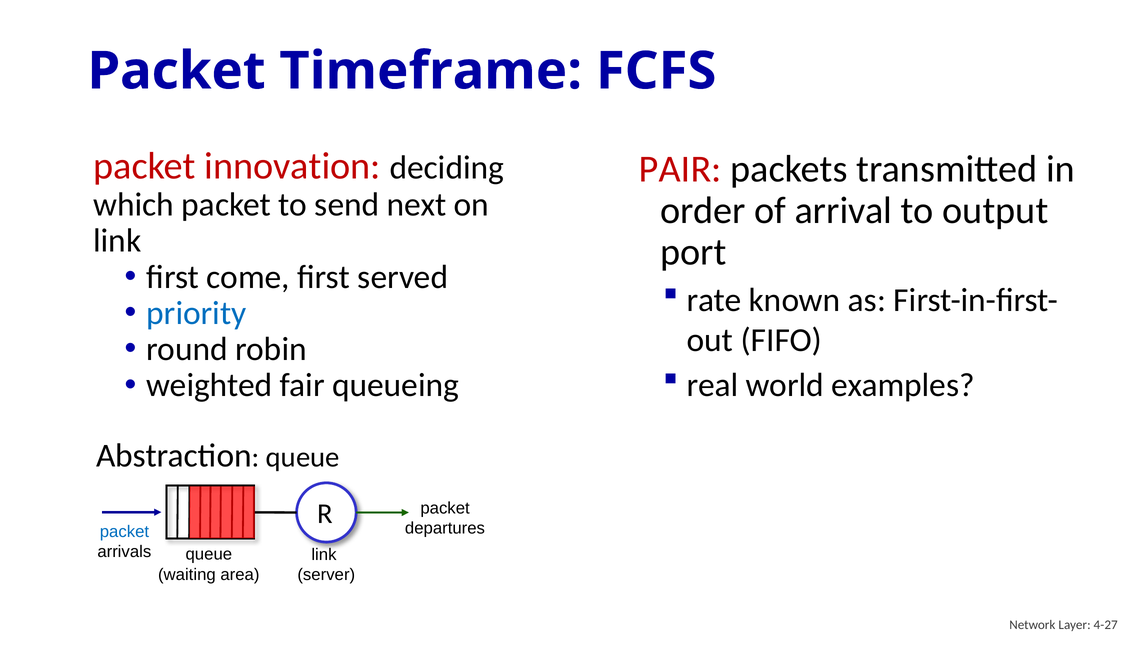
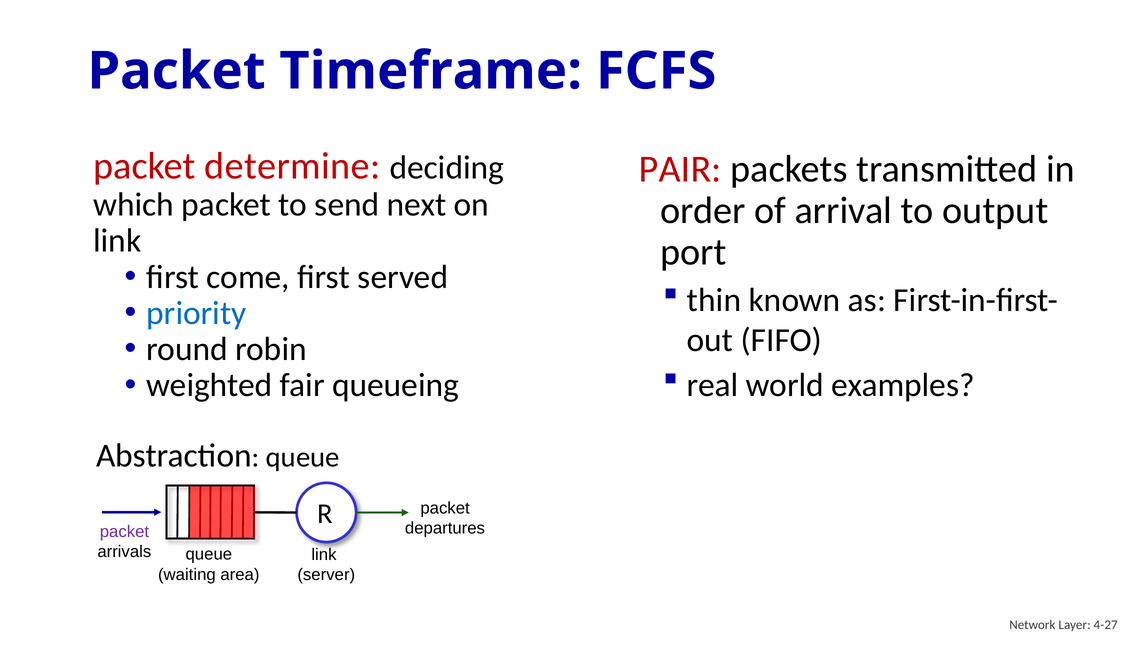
innovation: innovation -> determine (292, 166)
rate: rate -> thin (714, 300)
packet colour: blue -> purple (124, 532)
